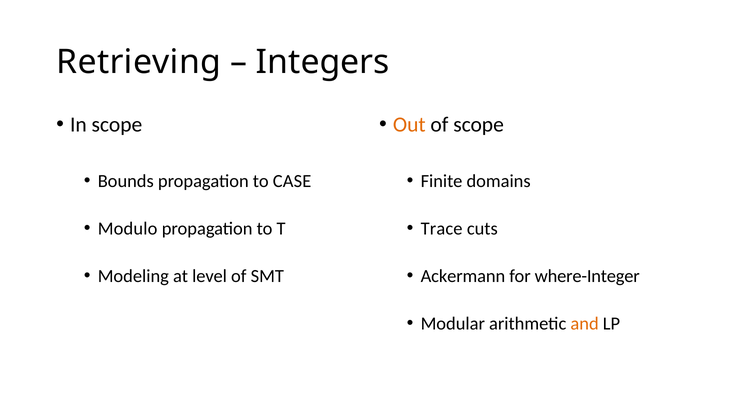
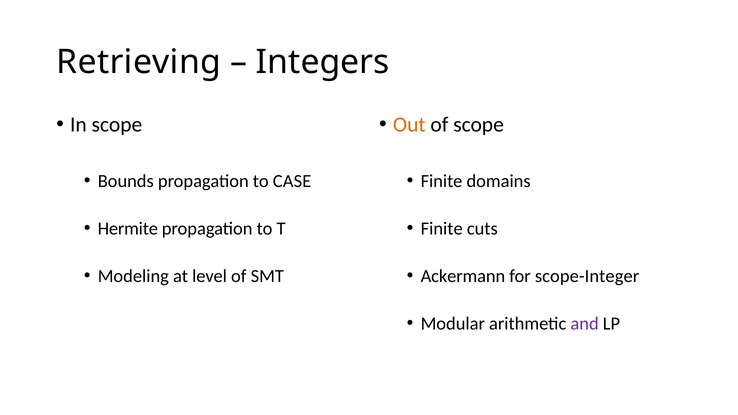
Modulo: Modulo -> Hermite (128, 229)
Trace: Trace -> Finite (442, 229)
where-Integer: where-Integer -> scope-Integer (587, 276)
and colour: orange -> purple (585, 324)
